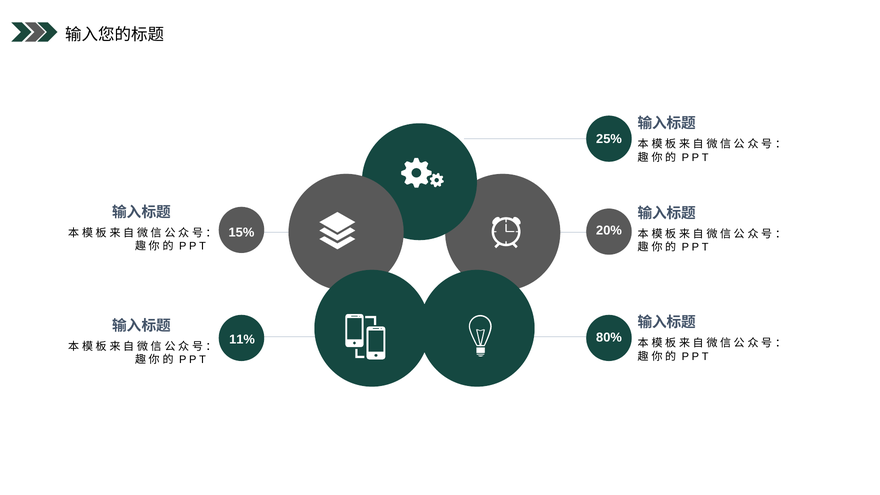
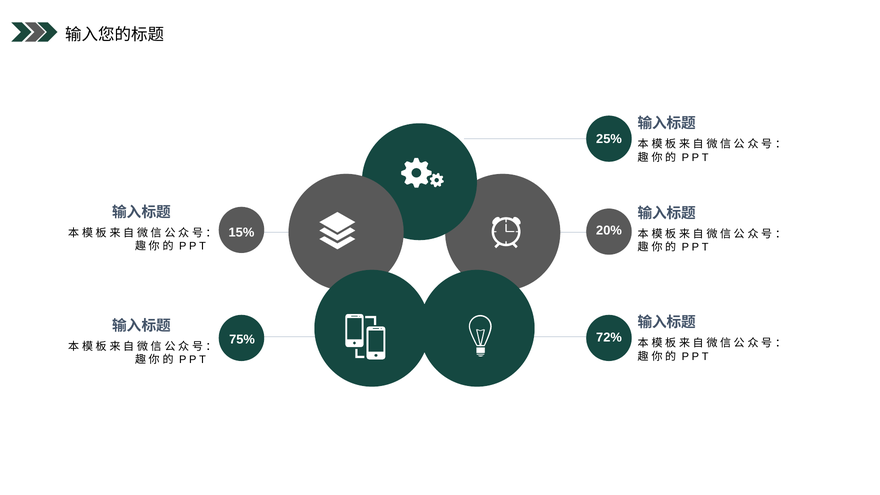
80%: 80% -> 72% (609, 338)
11%: 11% -> 75% (242, 339)
